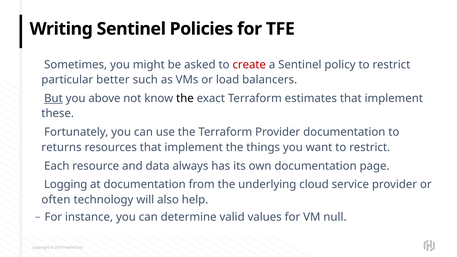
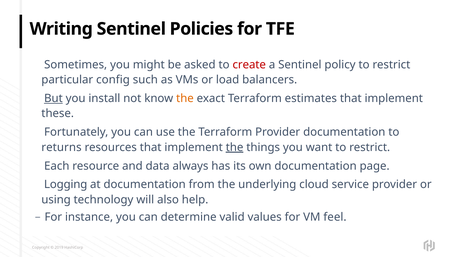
better: better -> config (113, 80)
above: above -> install (104, 98)
the colour: black -> orange (185, 98)
the underline: none -> present (235, 147)
often: often -> using (56, 200)
null: null -> feel (335, 217)
